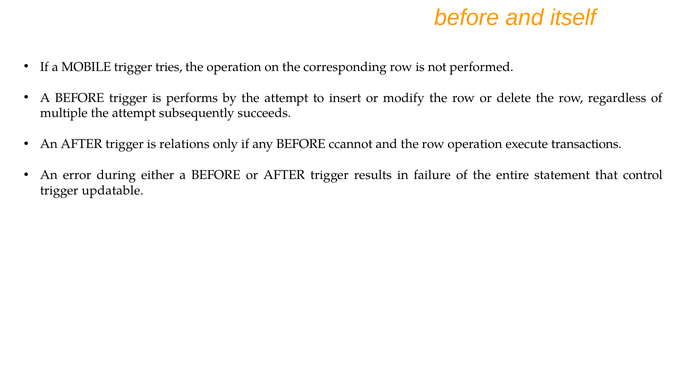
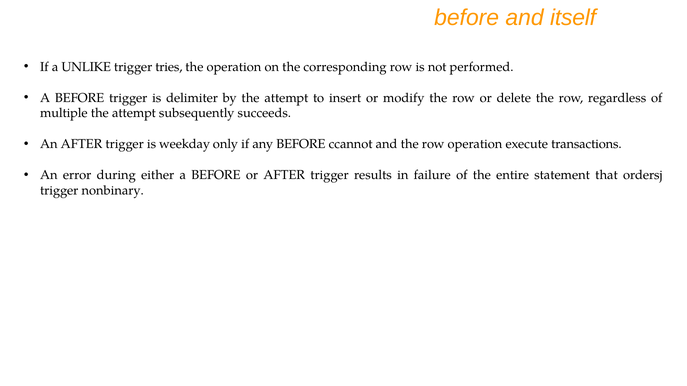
MOBILE: MOBILE -> UNLIKE (86, 67)
performs: performs -> delimiter (192, 98)
relations: relations -> weekday (185, 144)
control: control -> ordersj (643, 175)
updatable: updatable -> nonbinary (113, 191)
